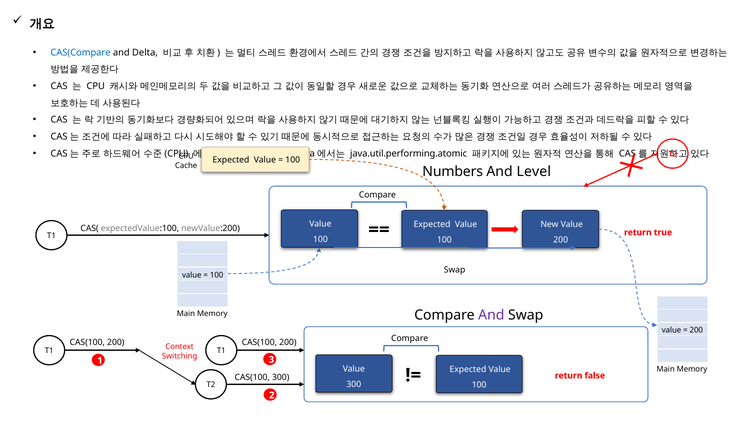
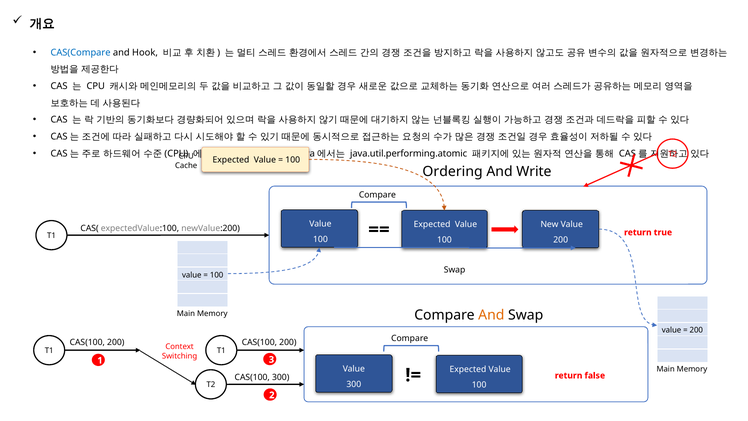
Delta: Delta -> Hook (145, 52)
Numbers: Numbers -> Ordering (453, 171)
Level: Level -> Write (534, 171)
And colour: purple -> orange (491, 315)
